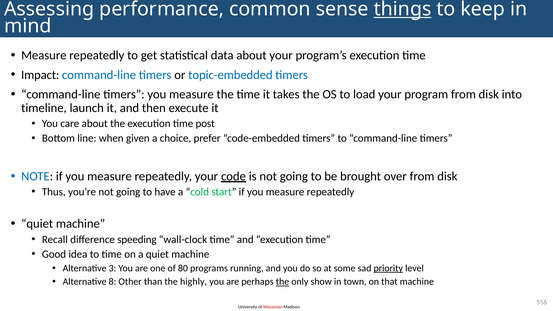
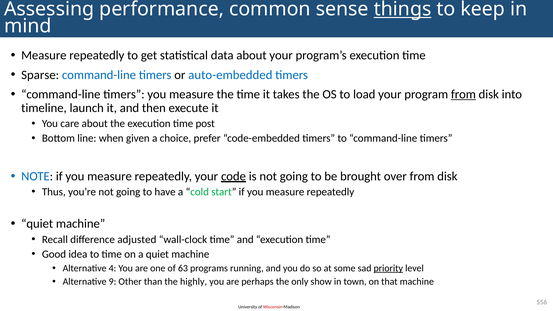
Impact: Impact -> Sparse (40, 75)
topic-embedded: topic-embedded -> auto-embedded (230, 75)
from underline: none -> present (463, 94)
speeding: speeding -> adjusted (137, 239)
3: 3 -> 4 (112, 268)
80: 80 -> 63 (183, 268)
8: 8 -> 9 (112, 282)
the underline: present -> none (282, 282)
